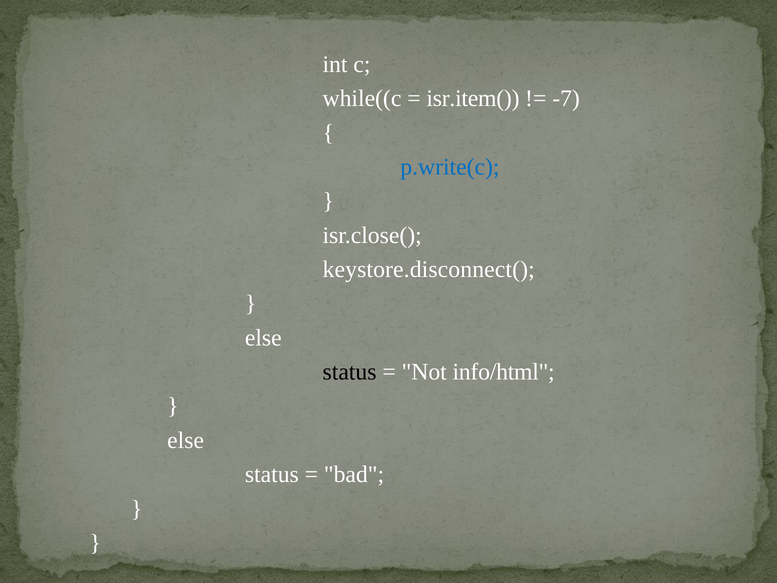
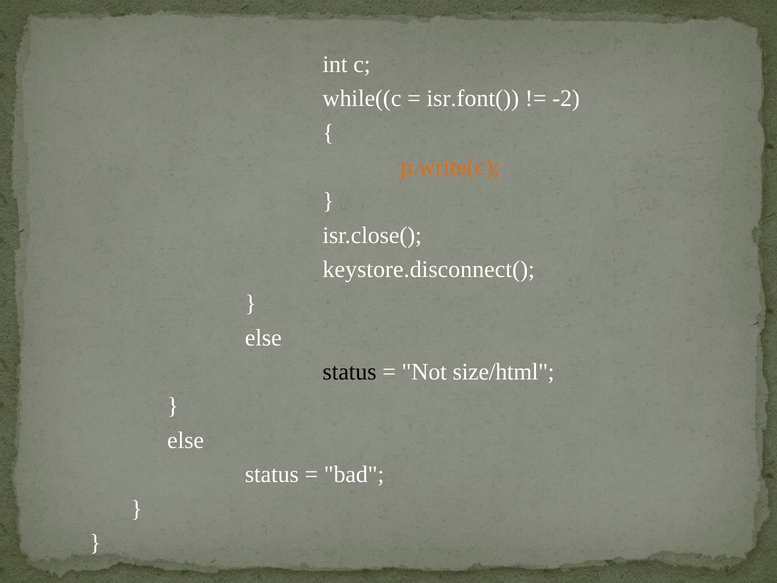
isr.item(: isr.item( -> isr.font( (473, 98)
-7: -7 -> -2 (566, 98)
p.write(c colour: blue -> orange (450, 167)
info/html: info/html -> size/html (504, 372)
